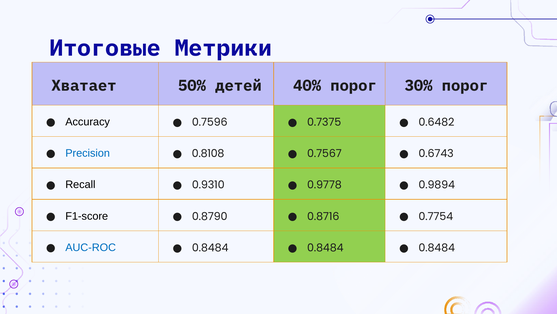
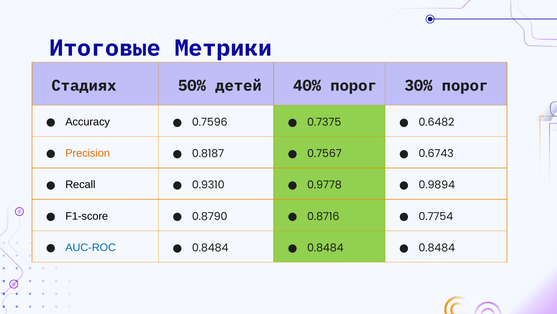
Хватает: Хватает -> Стадиях (84, 86)
Precision colour: blue -> orange (88, 153)
0.8108: 0.8108 -> 0.8187 (208, 153)
